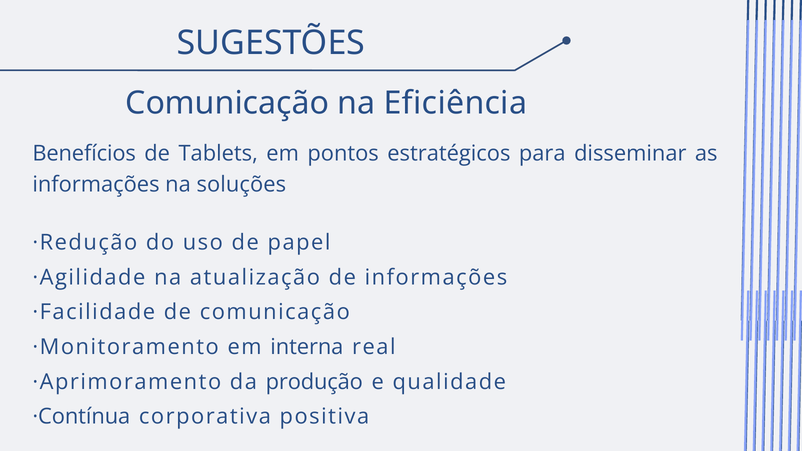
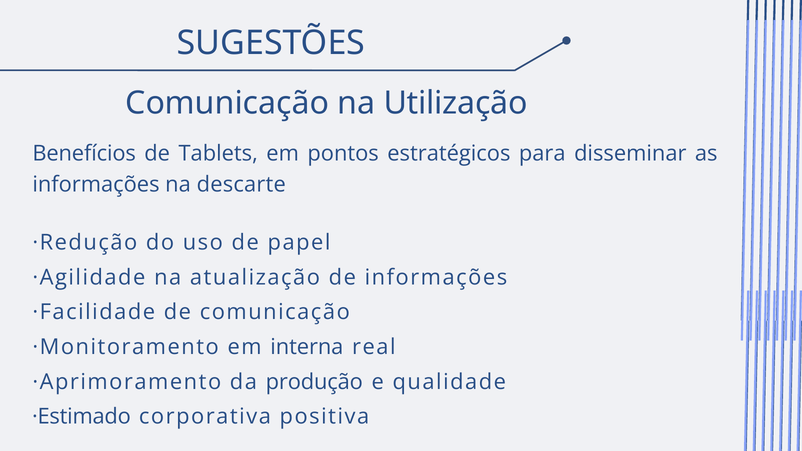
Eficiência: Eficiência -> Utilização (456, 103)
soluções: soluções -> descarte (241, 184)
·Contínua: ·Contínua -> ·Estimado (81, 417)
